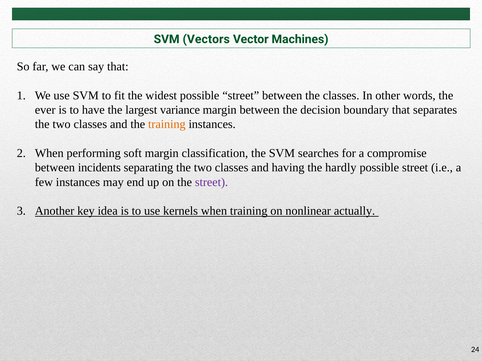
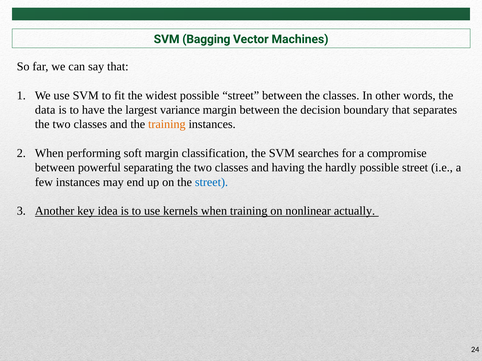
Vectors: Vectors -> Bagging (206, 39)
ever: ever -> data (45, 110)
incidents: incidents -> powerful (99, 168)
street colour: purple -> blue (211, 182)
